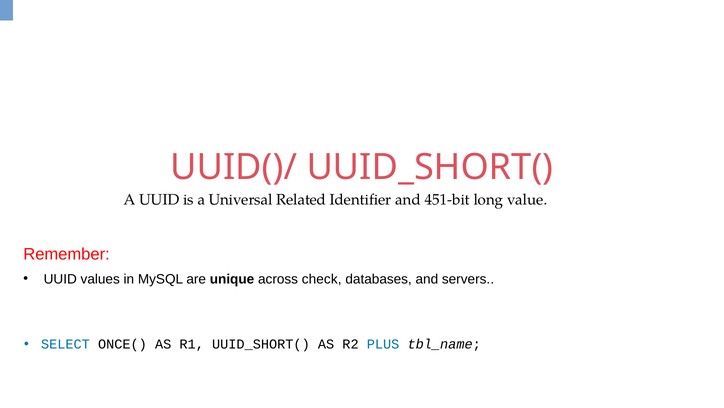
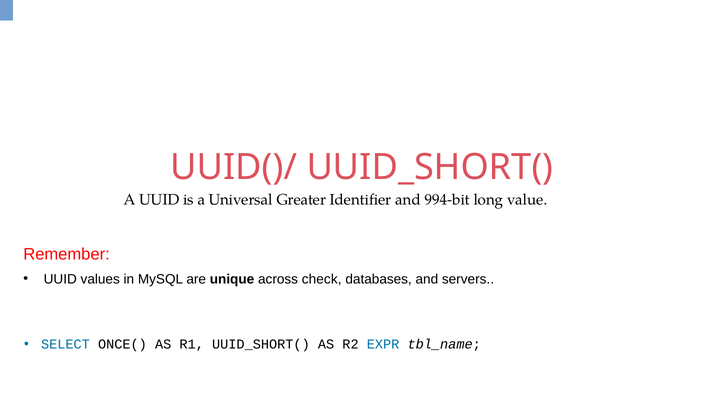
Related: Related -> Greater (301, 200)
451-bit: 451-bit -> 994-bit (447, 200)
PLUS: PLUS -> EXPR (383, 344)
